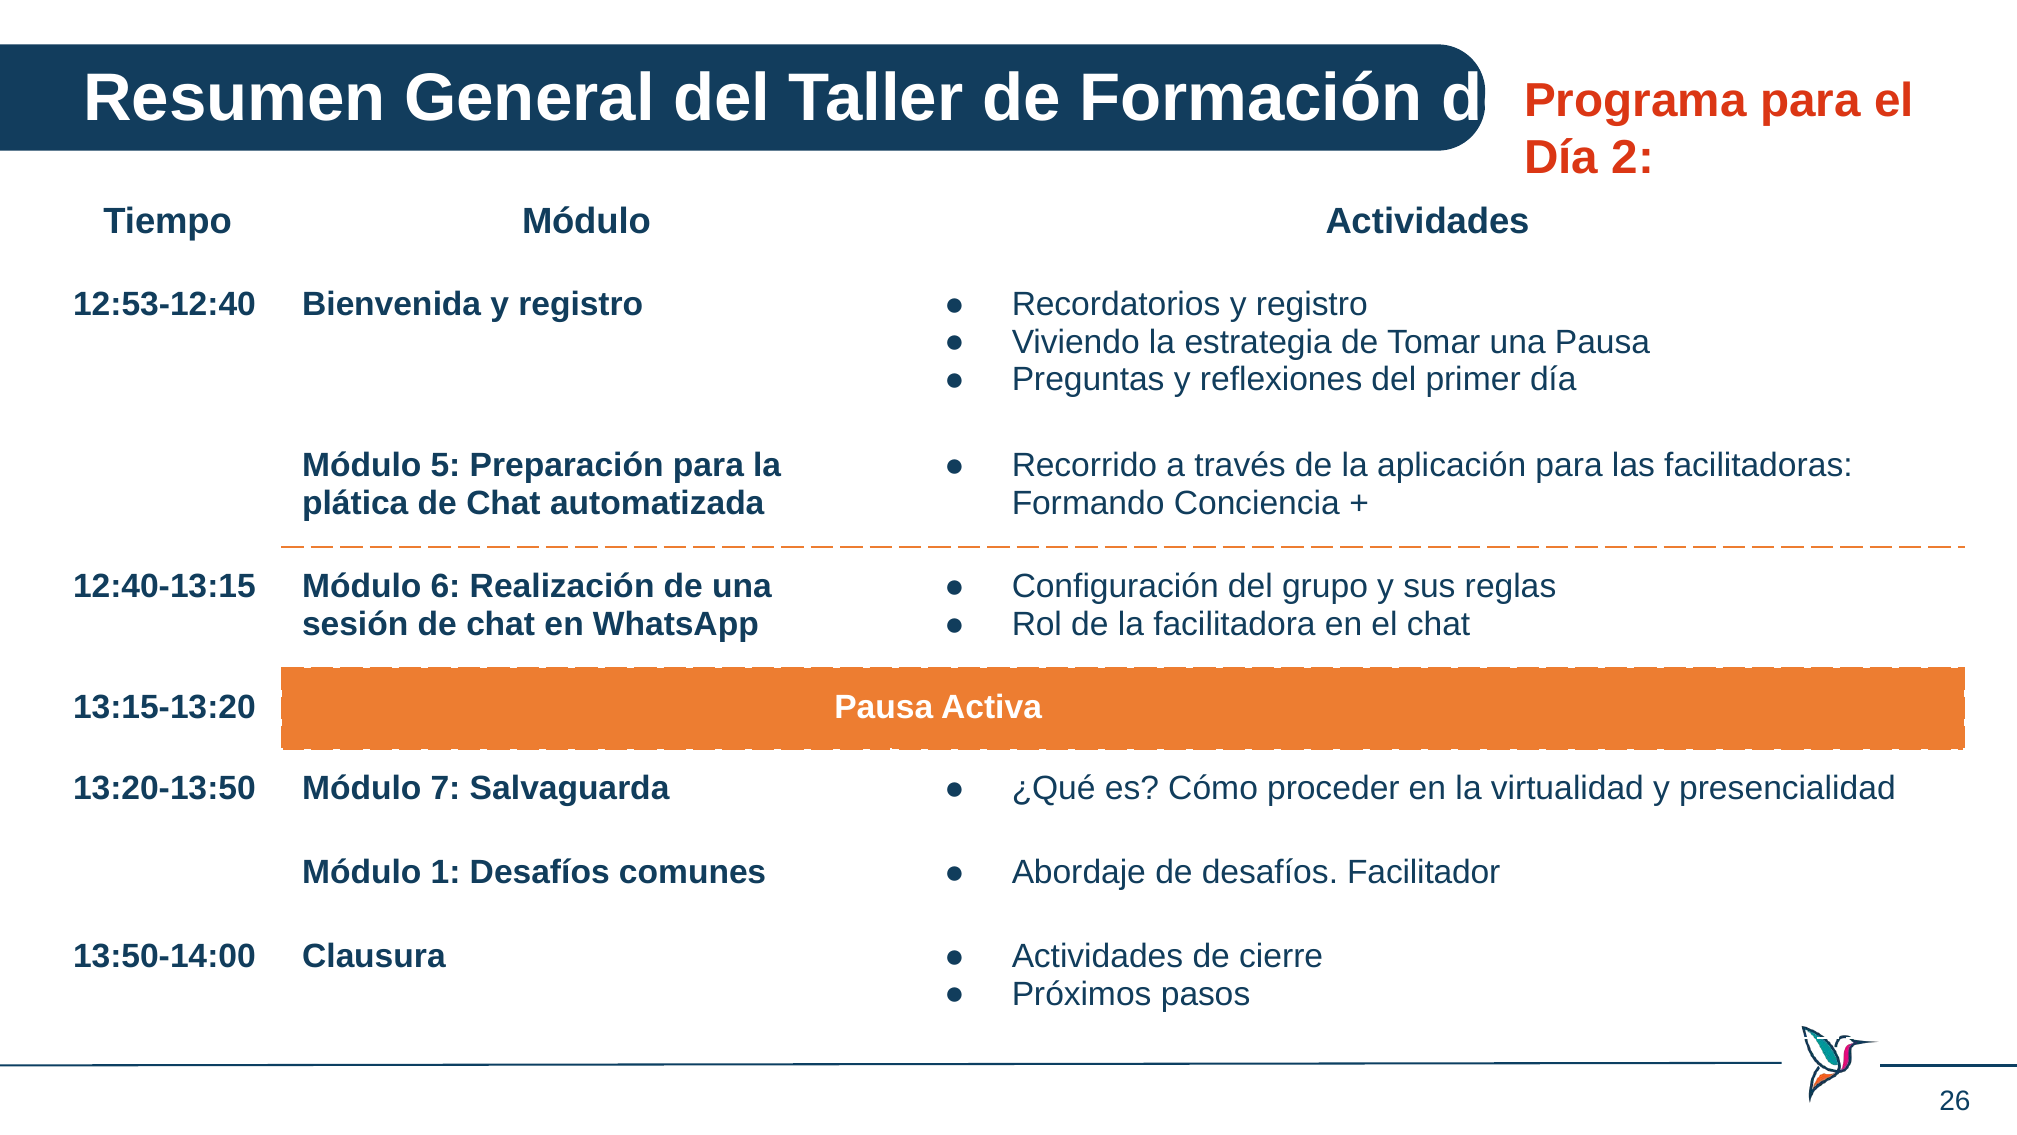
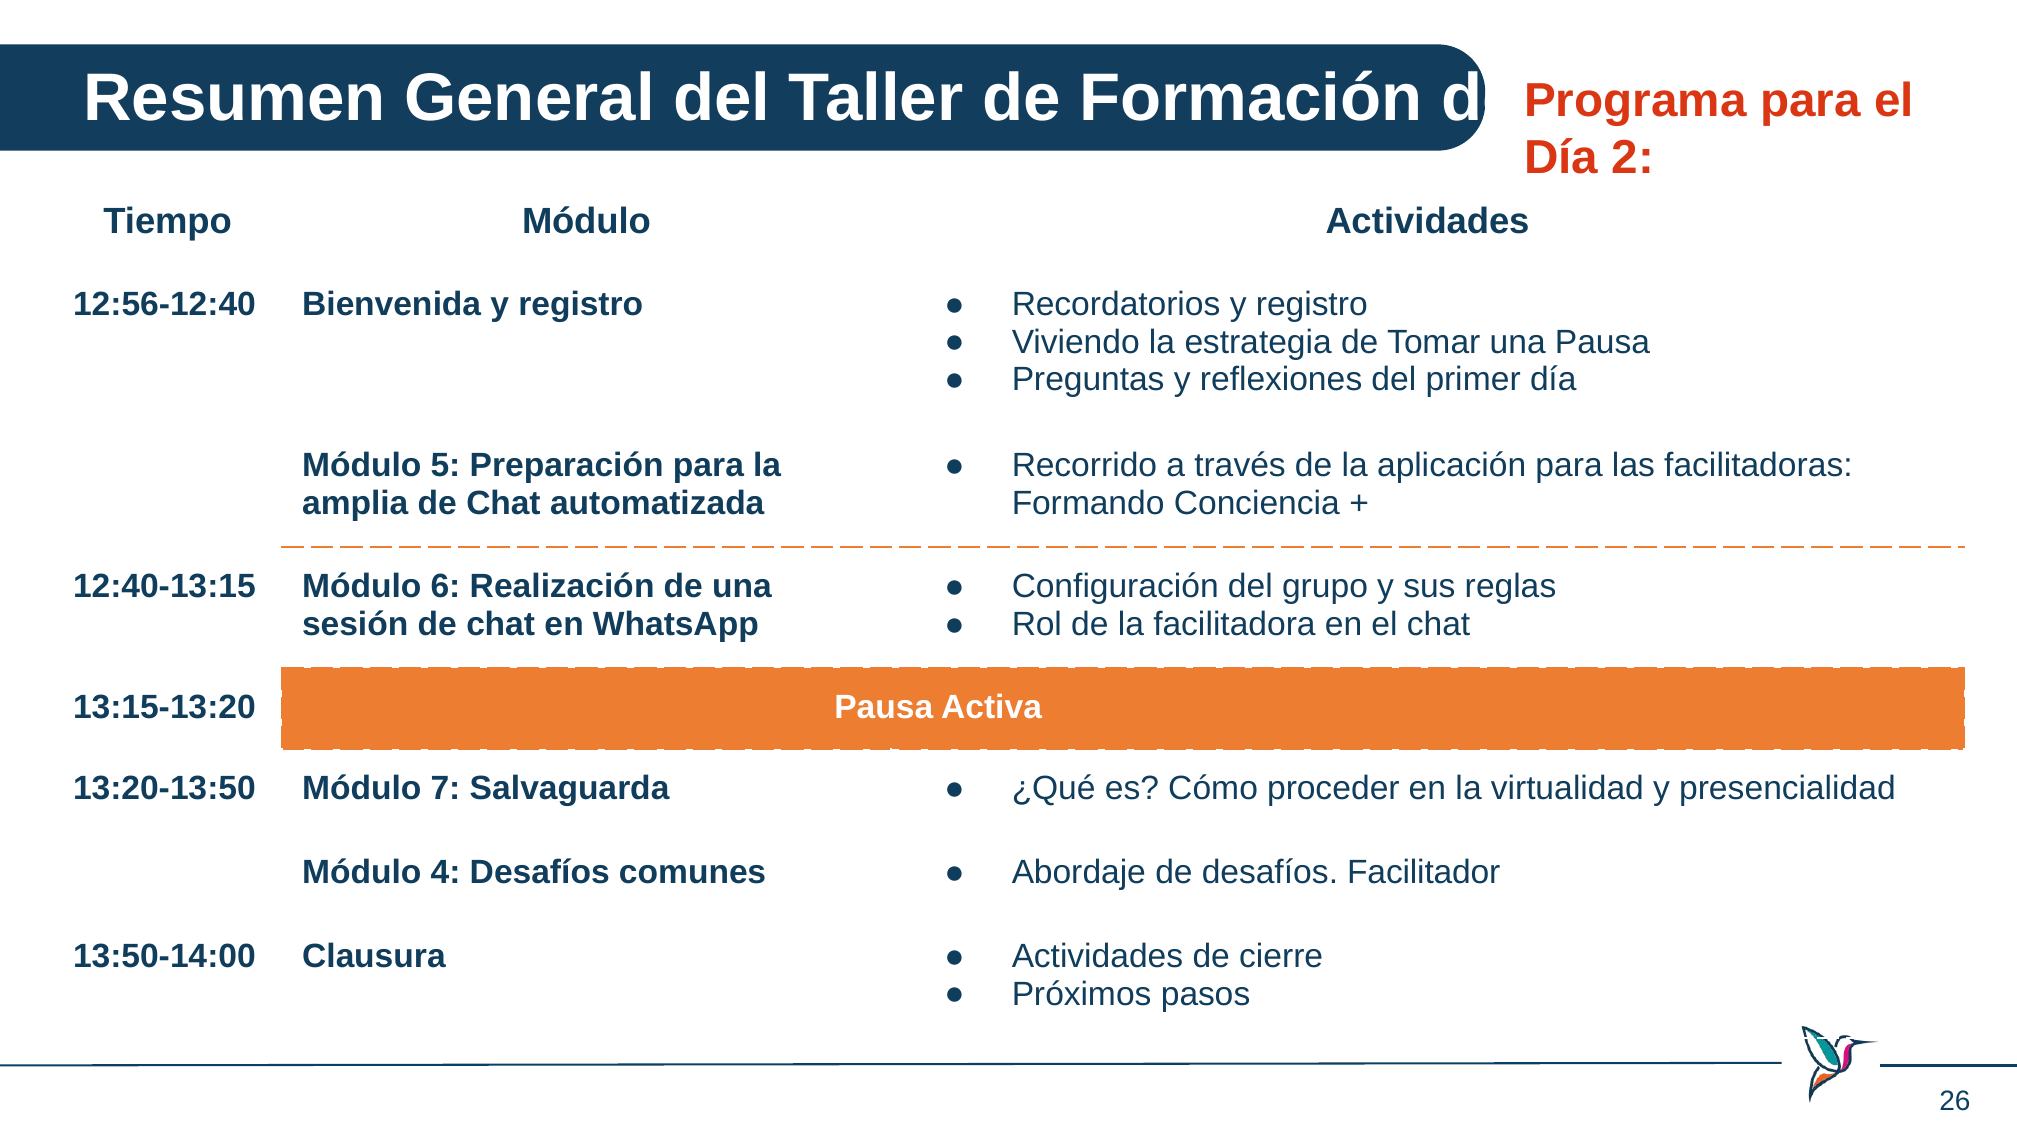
12:53-12:40: 12:53-12:40 -> 12:56-12:40 (164, 304)
plática: plática -> amplia (355, 503)
1: 1 -> 4 (446, 872)
